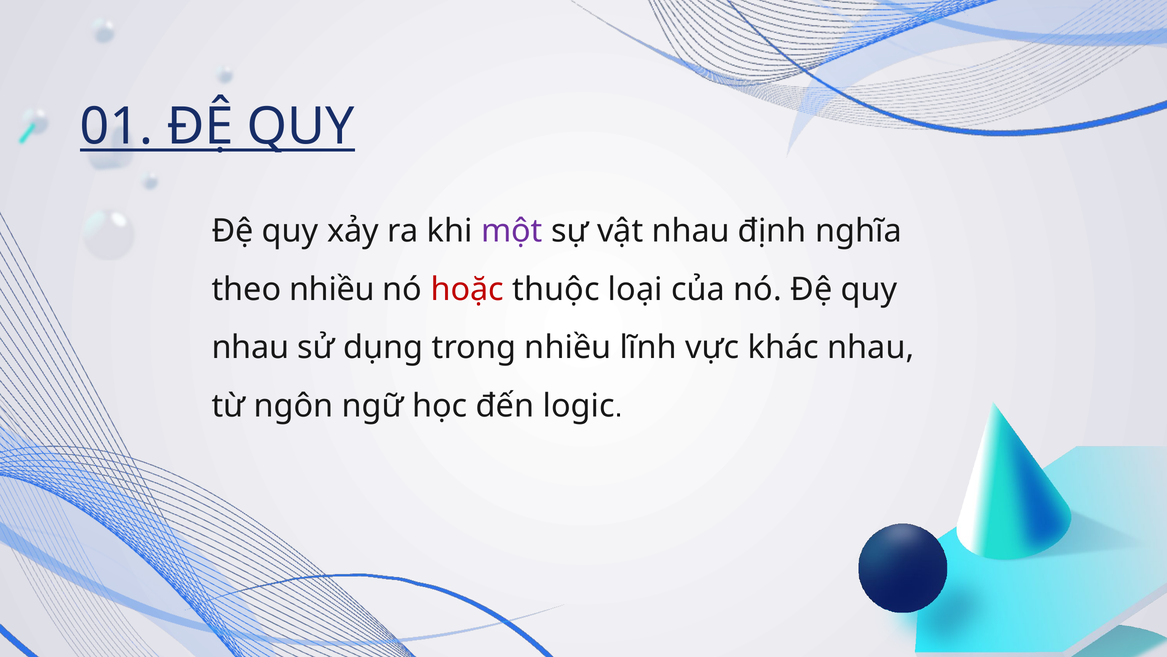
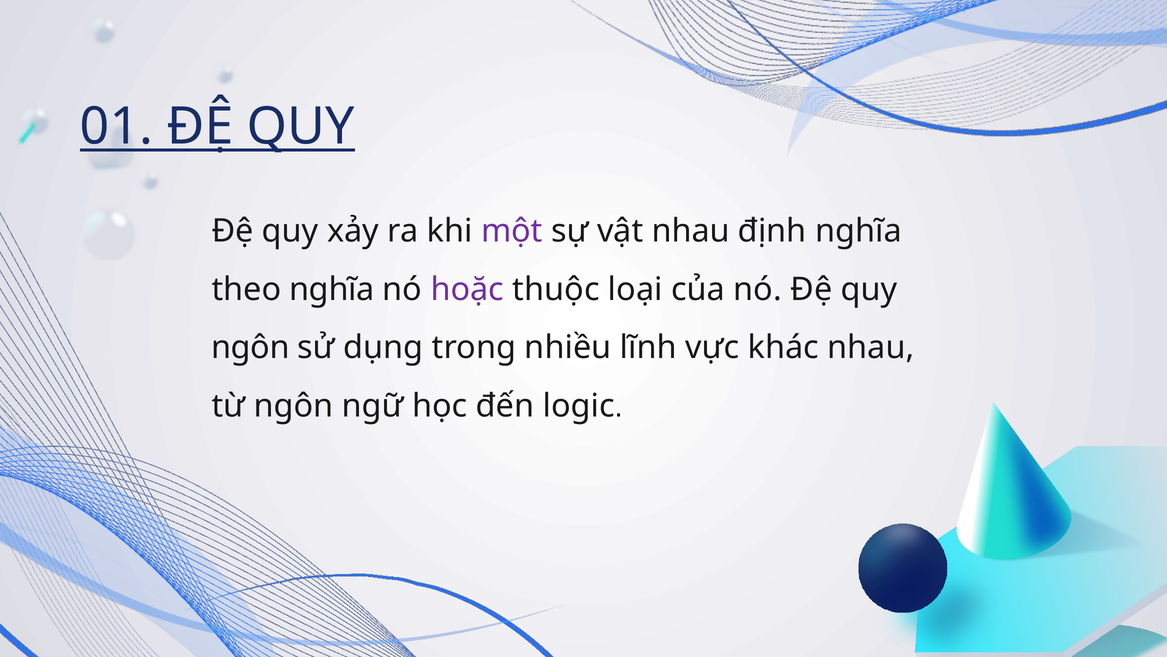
theo nhiều: nhiều -> nghĩa (332, 289)
hoặc colour: red -> purple (467, 289)
nhau: nhau -> ngôn (250, 347)
